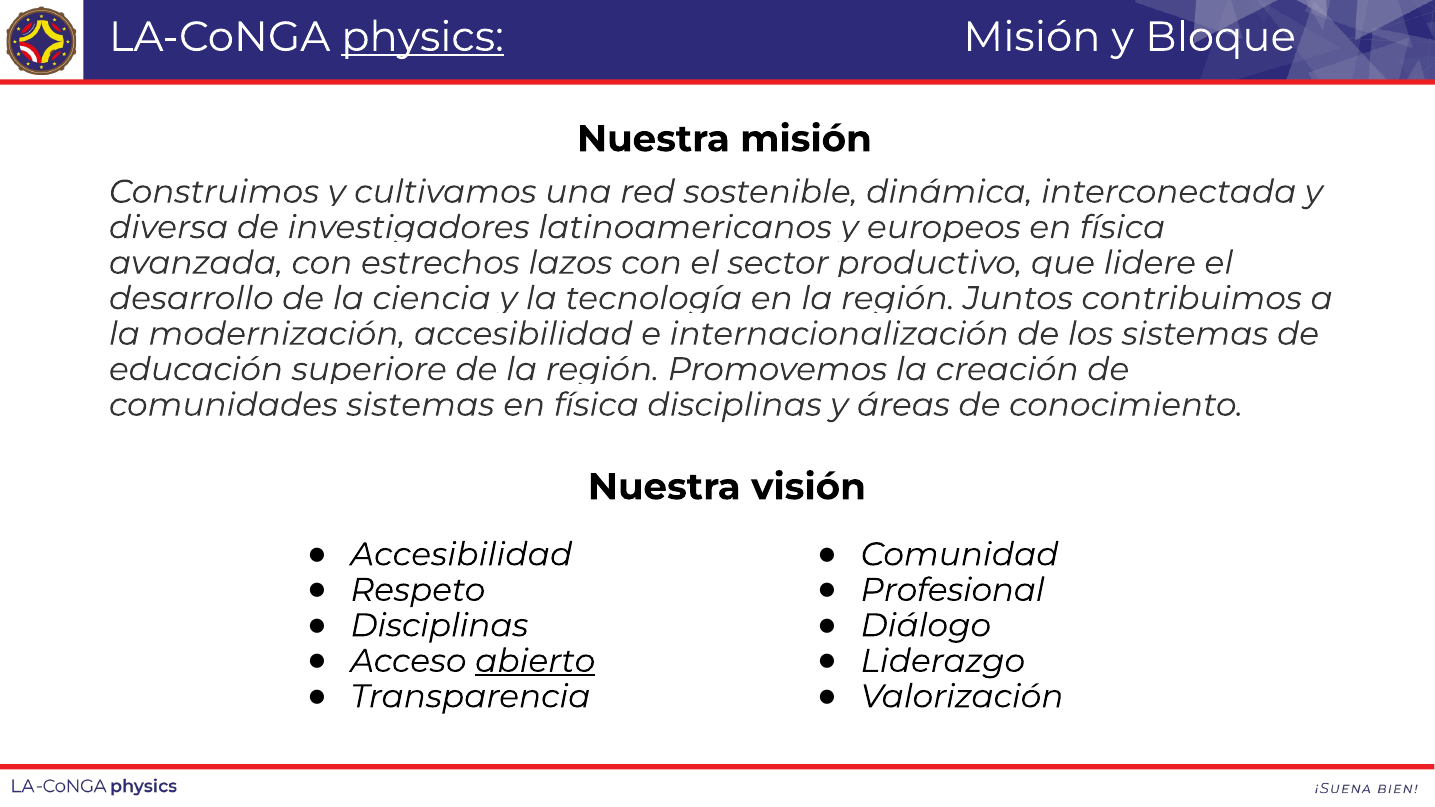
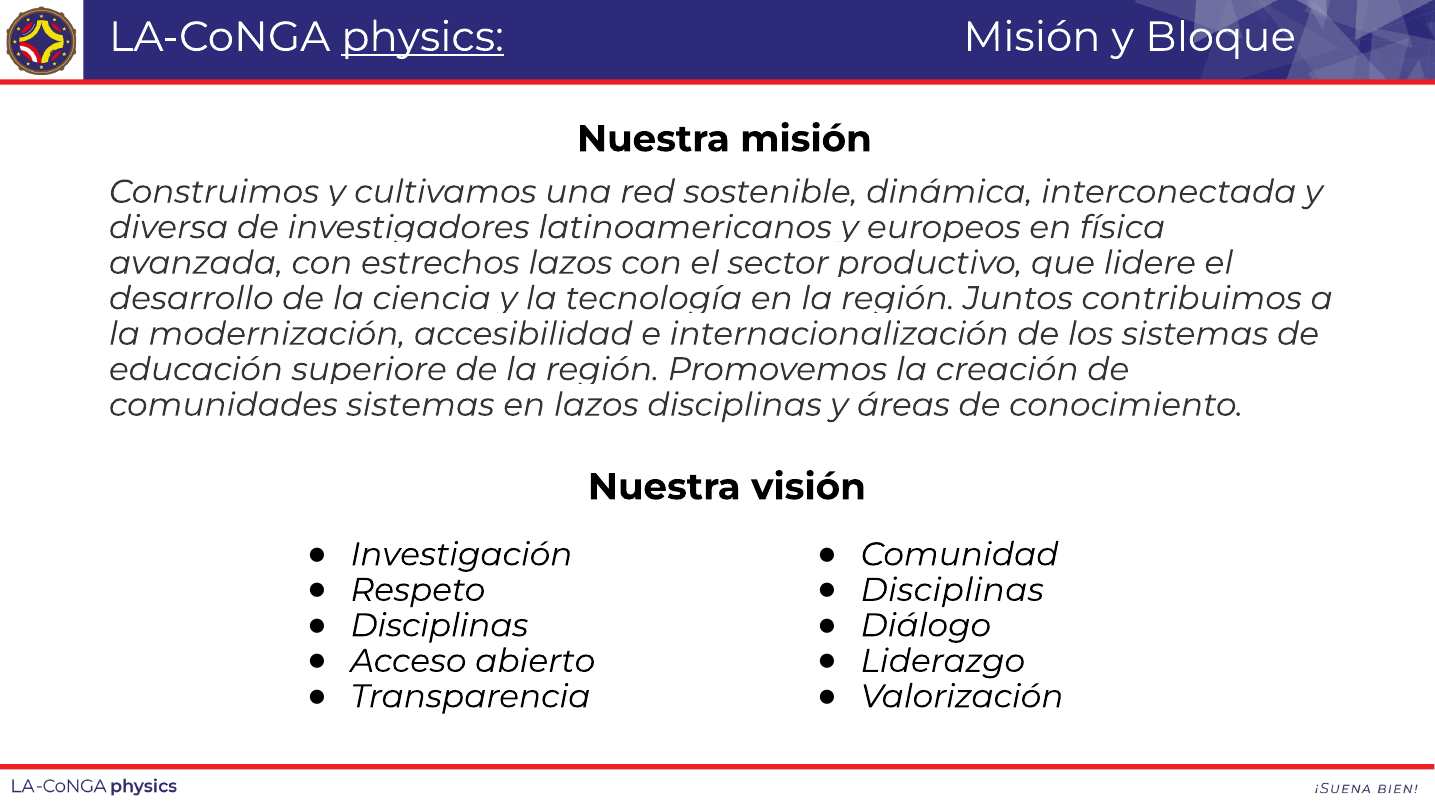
física: física -> lazos (596, 405)
Accesibilidad: Accesibilidad -> Investigación (461, 555)
Profesional: Profesional -> Disciplinas (952, 590)
abierto underline: present -> none (535, 661)
